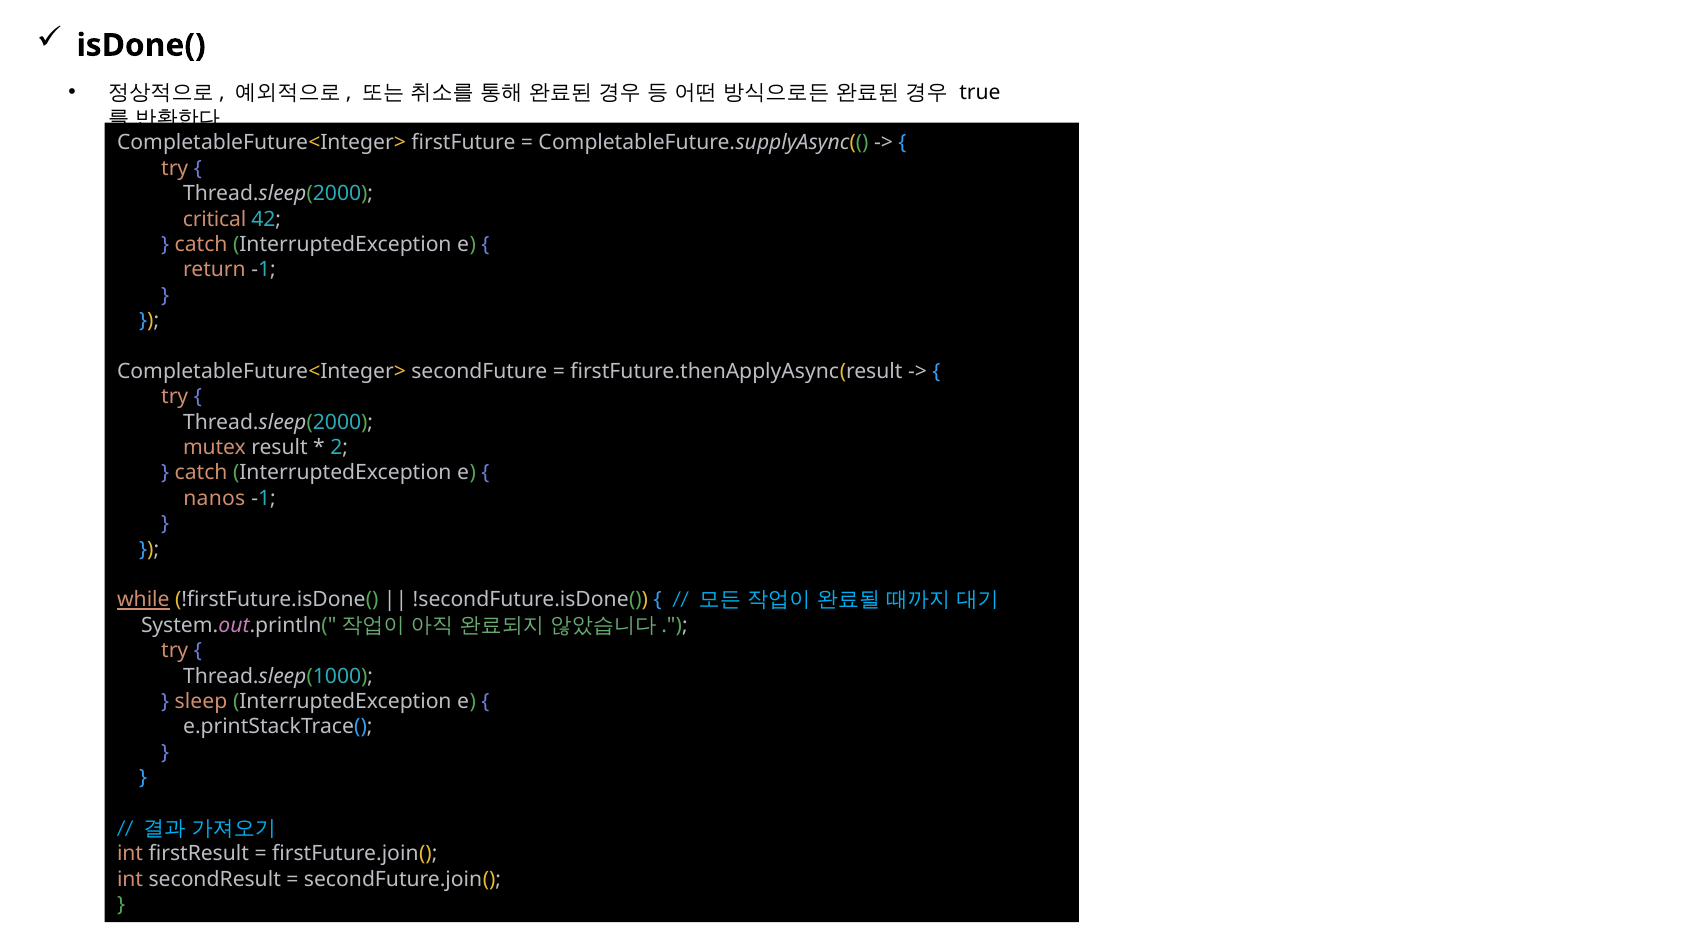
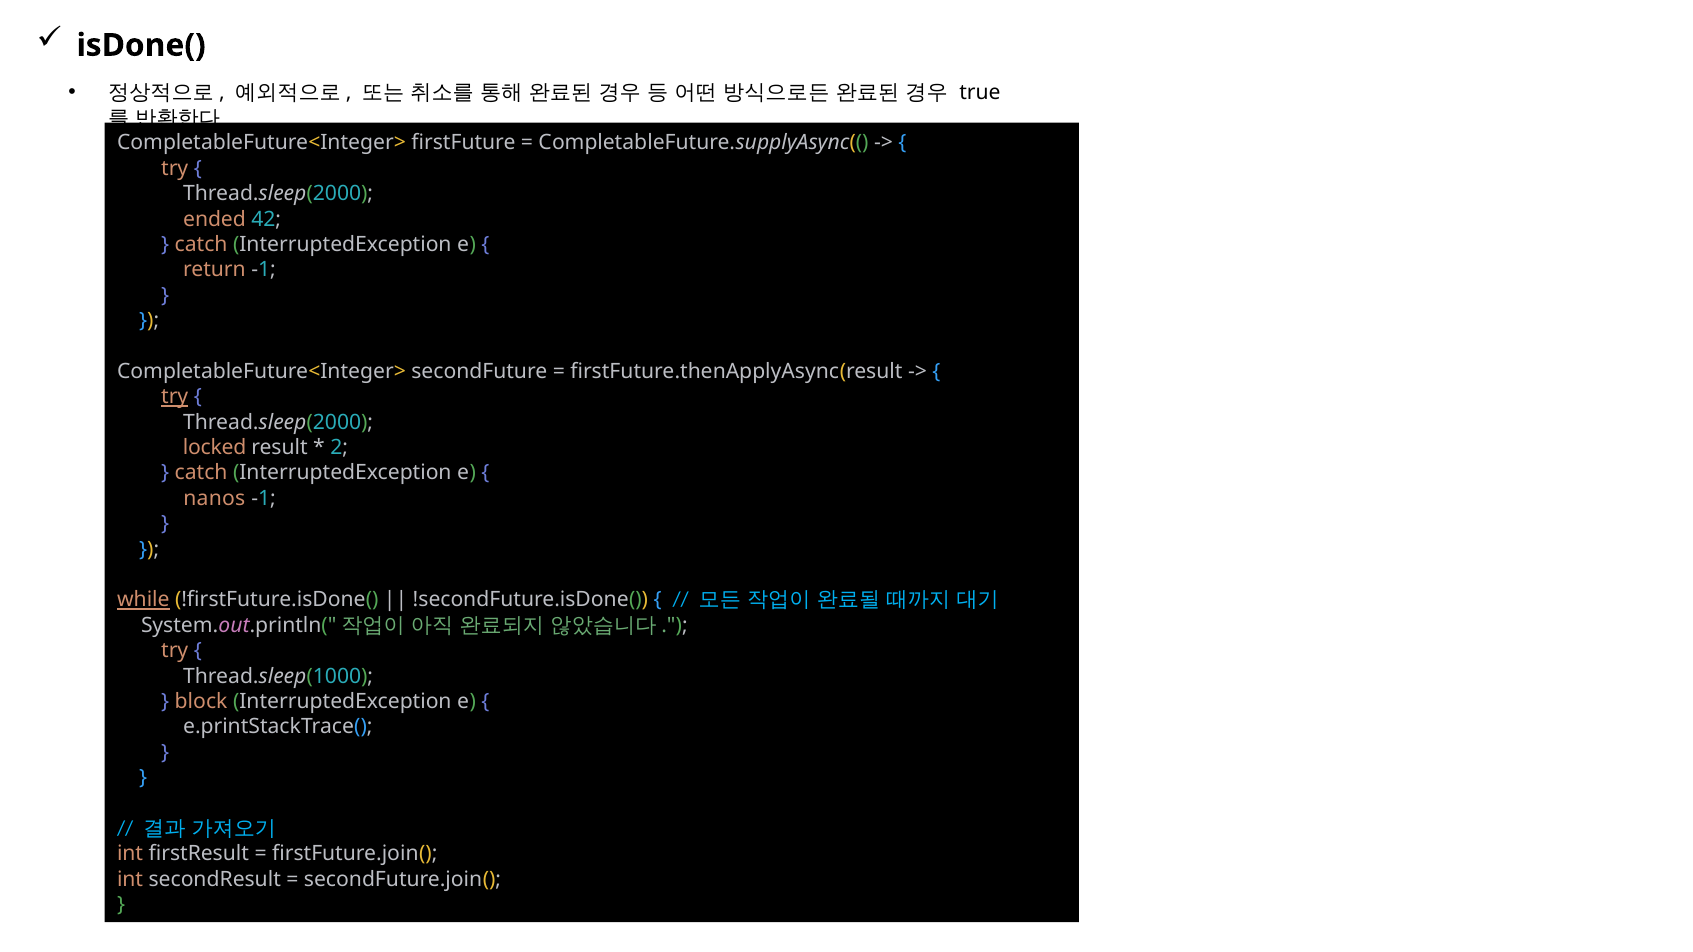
critical: critical -> ended (214, 219)
try underline: none -> present (175, 397)
mutex: mutex -> locked (215, 448)
sleep: sleep -> block (201, 702)
